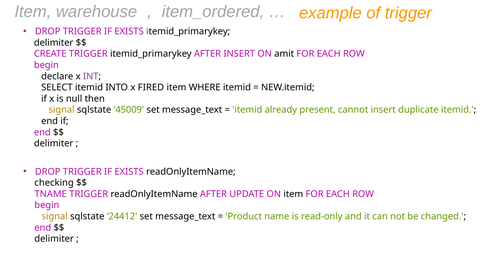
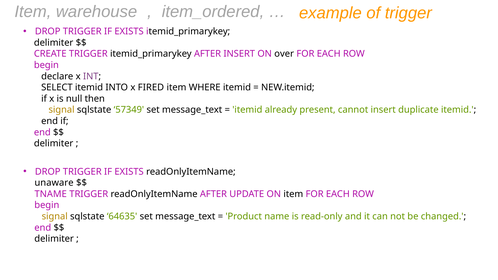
amit: amit -> over (284, 54)
45009: 45009 -> 57349 (129, 110)
checking: checking -> unaware (54, 183)
24412: 24412 -> 64635 (122, 216)
